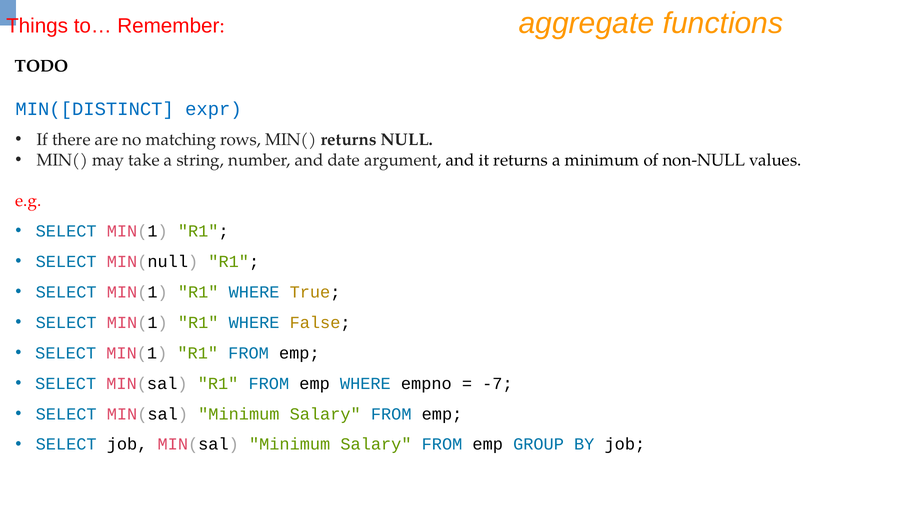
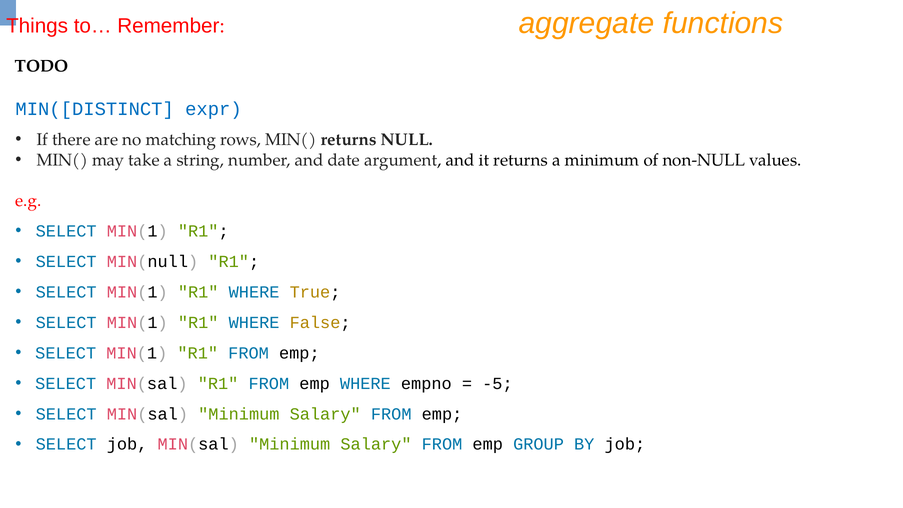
-7: -7 -> -5 (497, 383)
